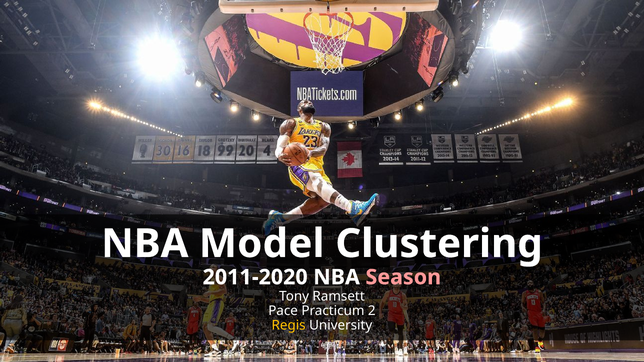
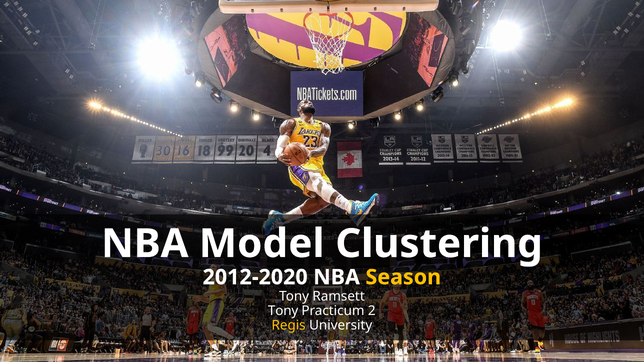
2011-2020: 2011-2020 -> 2012-2020 (255, 277)
Season colour: pink -> yellow (403, 277)
Pace: Pace -> Tony (283, 311)
